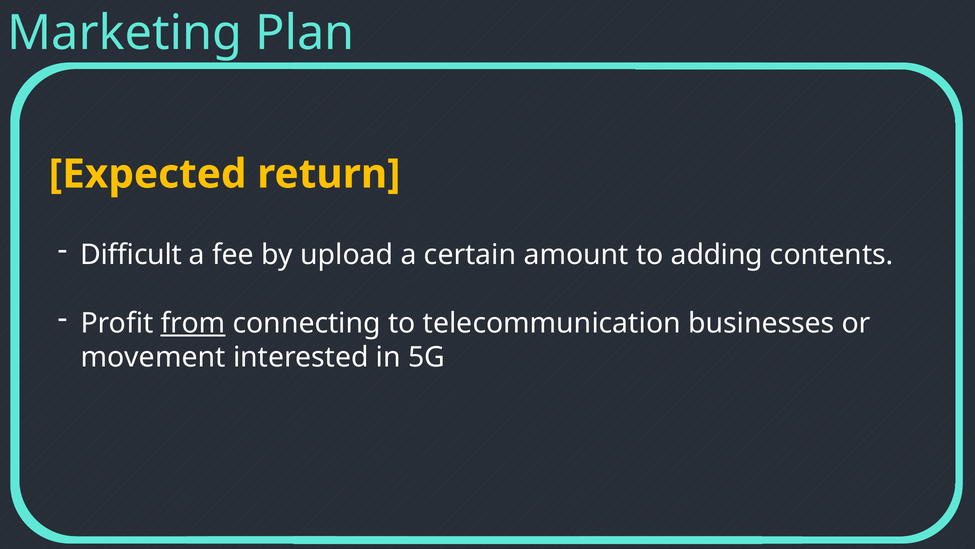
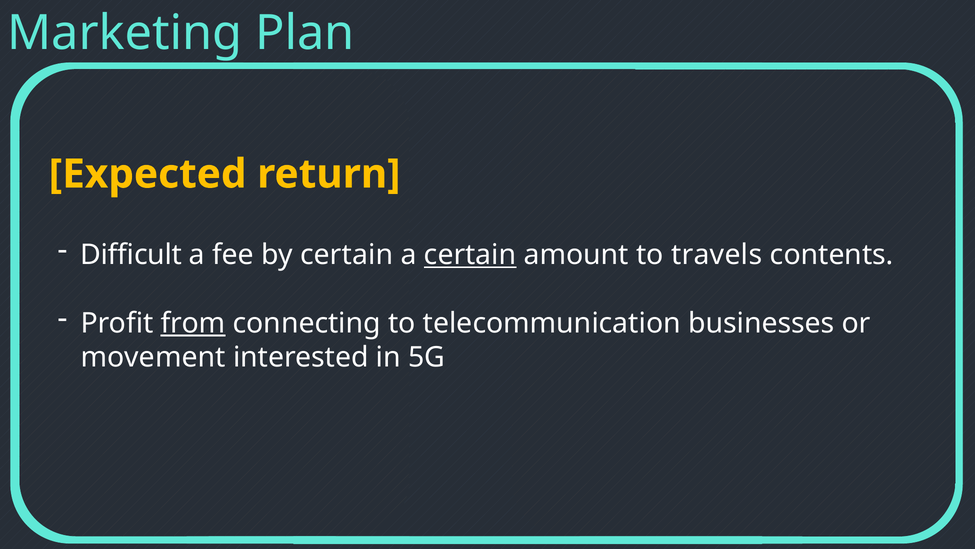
by upload: upload -> certain (347, 255)
certain underline: none -> present (470, 255)
adding: adding -> travels (717, 255)
